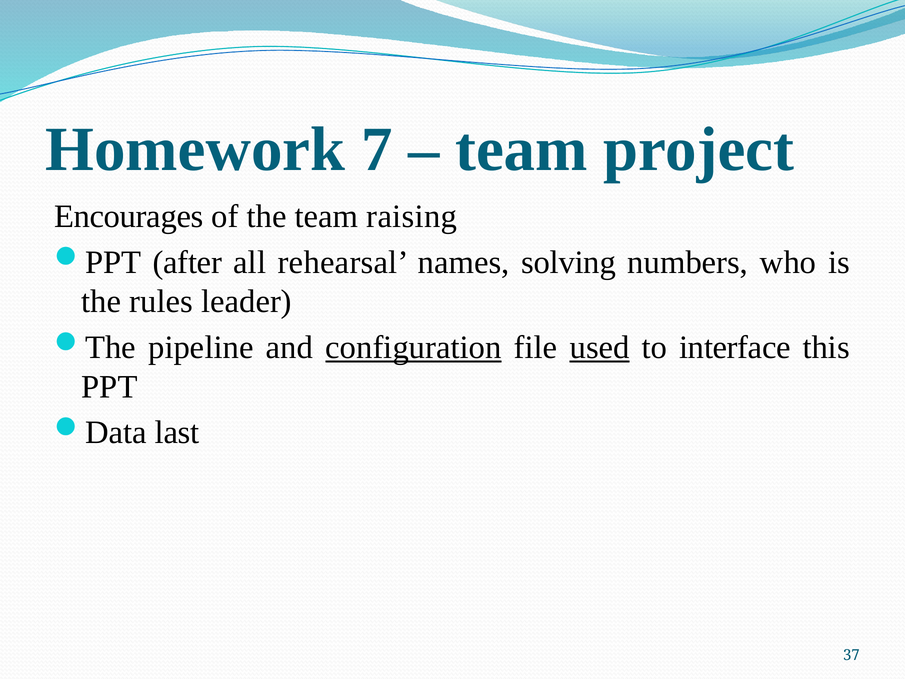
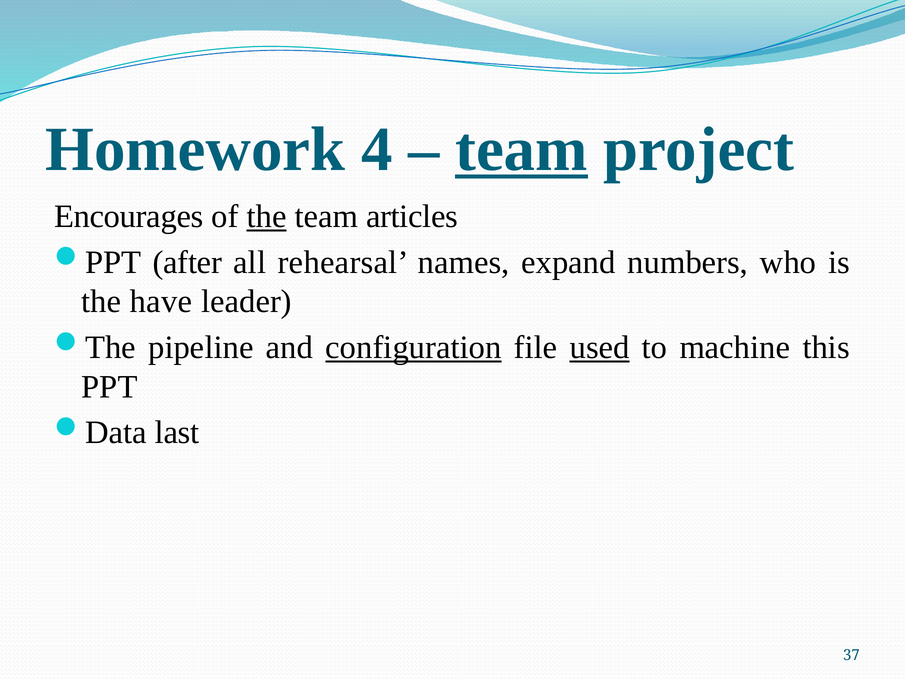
7: 7 -> 4 (377, 149)
team underline: none -> present (522, 149)
the underline: none -> present (267, 216)
raising: raising -> articles (412, 216)
solving: solving -> expand (568, 262)
rules: rules -> have (161, 302)
interface: interface -> machine (735, 347)
